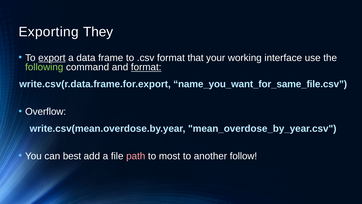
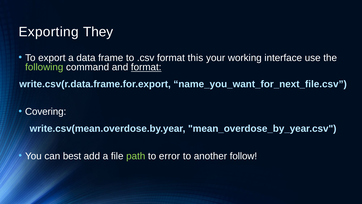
export underline: present -> none (52, 58)
that: that -> this (195, 58)
name_you_want_for_same_file.csv: name_you_want_for_same_file.csv -> name_you_want_for_next_file.csv (260, 84)
Overflow: Overflow -> Covering (46, 111)
path colour: pink -> light green (136, 156)
most: most -> error (169, 156)
